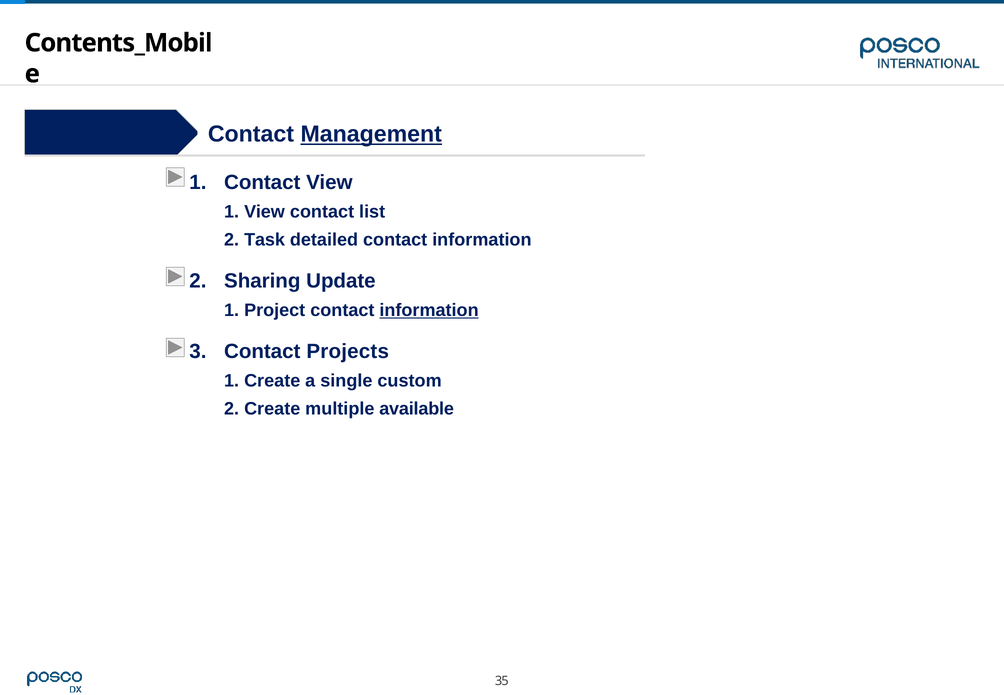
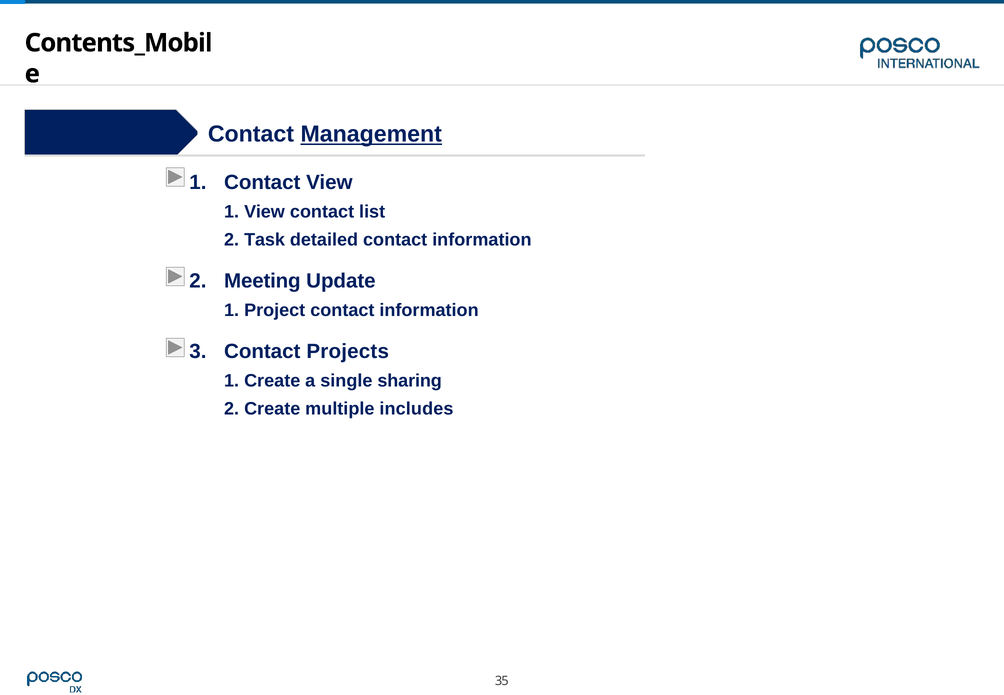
Sharing: Sharing -> Meeting (262, 281)
information underline: present -> none (429, 310)
custom: custom -> sharing (410, 381)
available: available -> includes (416, 409)
